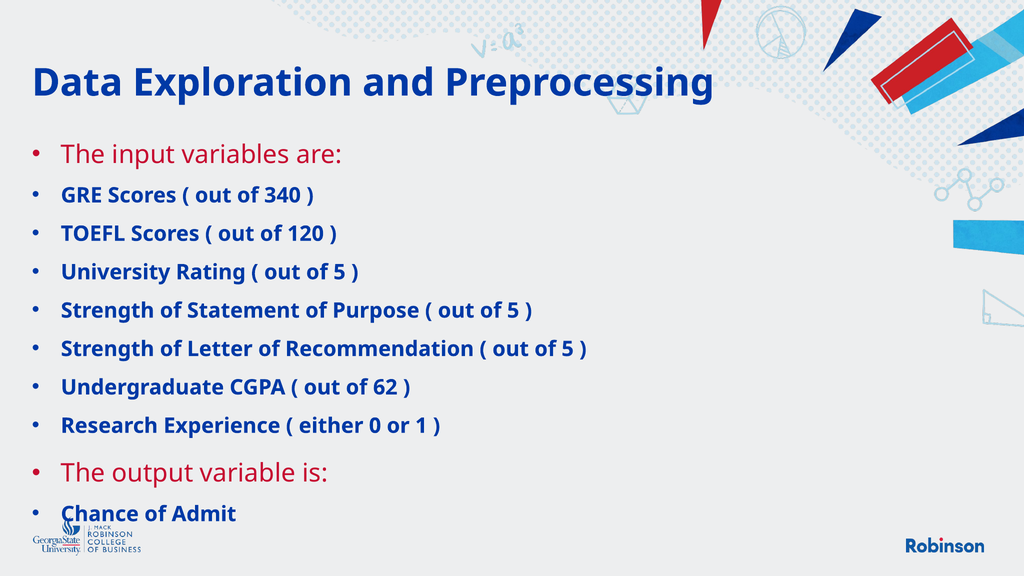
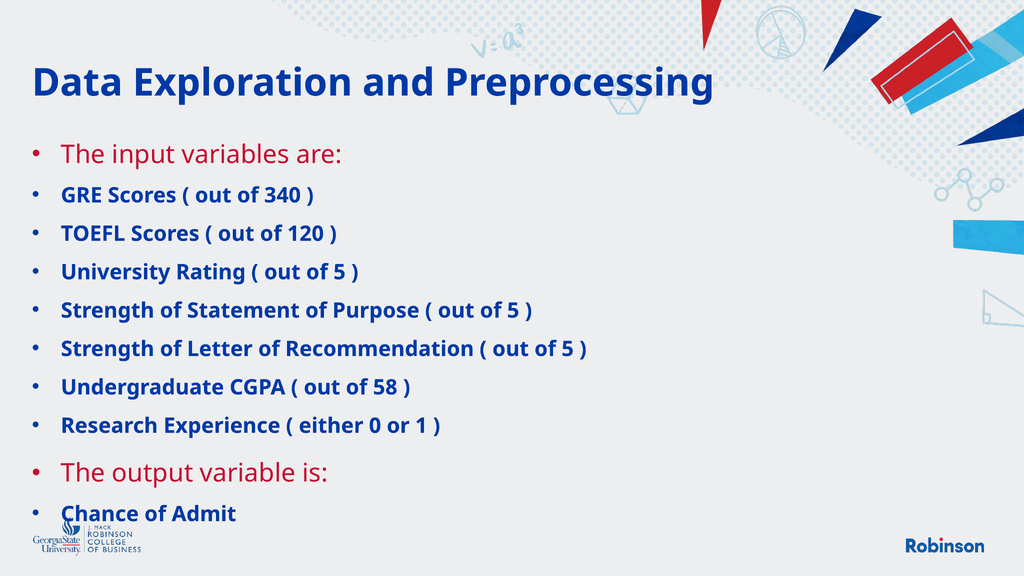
62: 62 -> 58 (385, 387)
